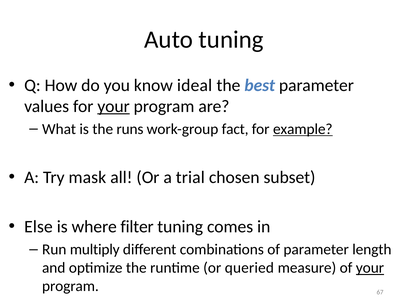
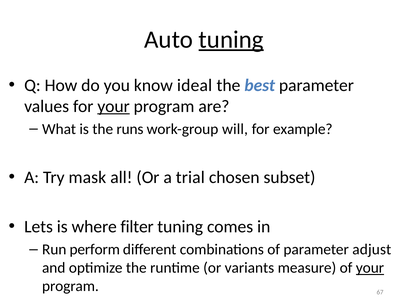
tuning underline: none -> present (231, 39)
fact: fact -> will (235, 129)
example underline: present -> none (303, 129)
Else: Else -> Lets (39, 227)
multiply: multiply -> perform (95, 249)
length: length -> adjust (372, 249)
queried: queried -> variants (249, 268)
